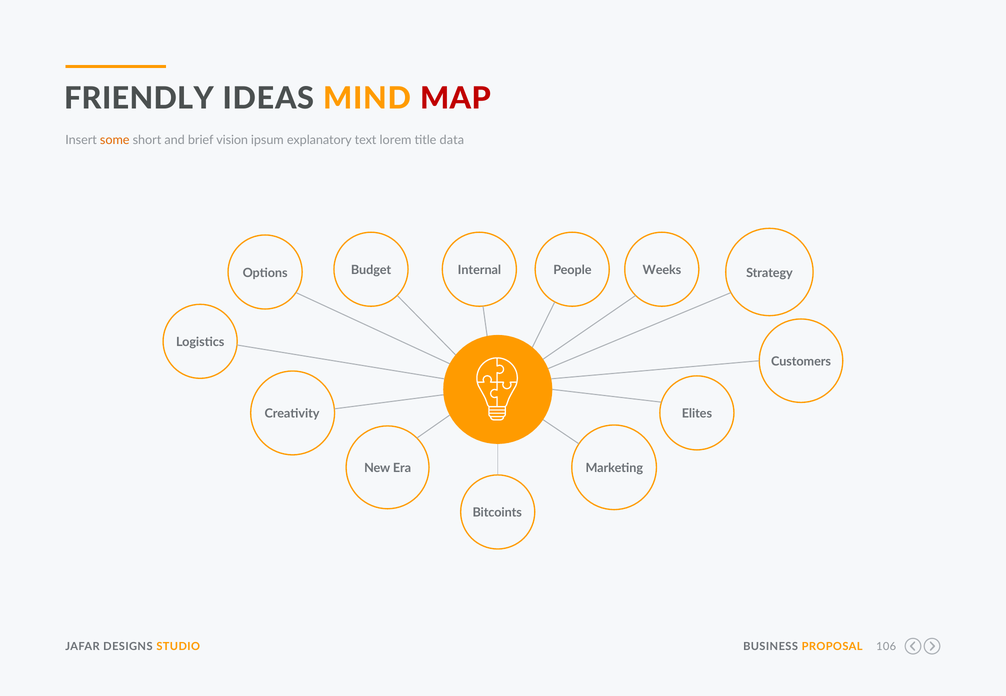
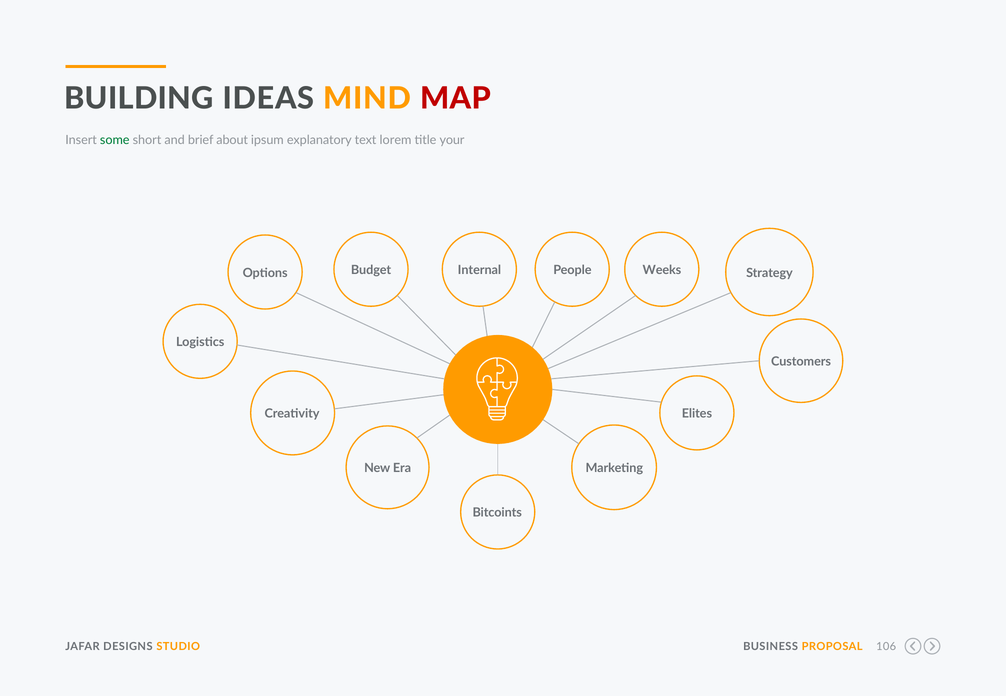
FRIENDLY: FRIENDLY -> BUILDING (139, 99)
some colour: orange -> green (115, 140)
vision: vision -> about (232, 140)
data: data -> your (452, 140)
